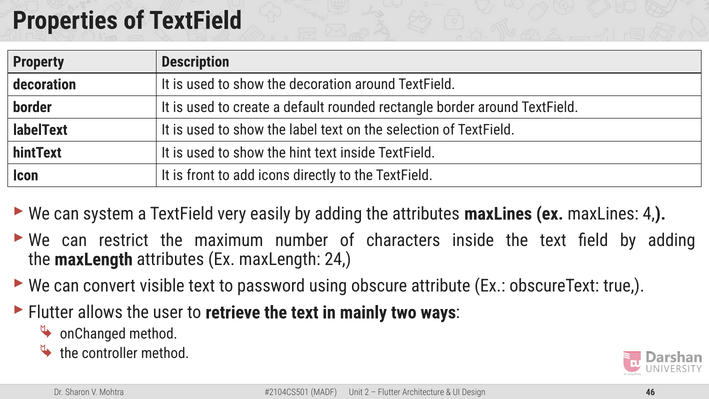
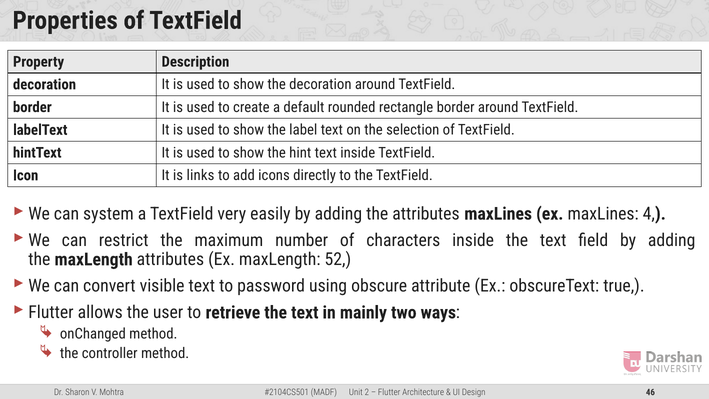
front: front -> links (201, 175)
24: 24 -> 52 (338, 259)
